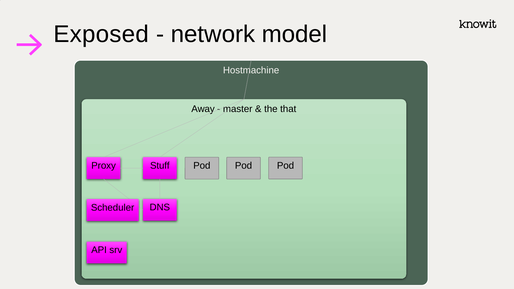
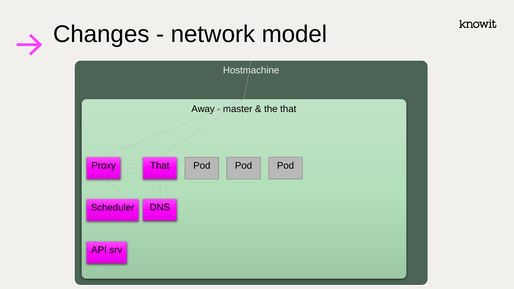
Exposed: Exposed -> Changes (101, 34)
Proxy Stuff: Stuff -> That (160, 166)
